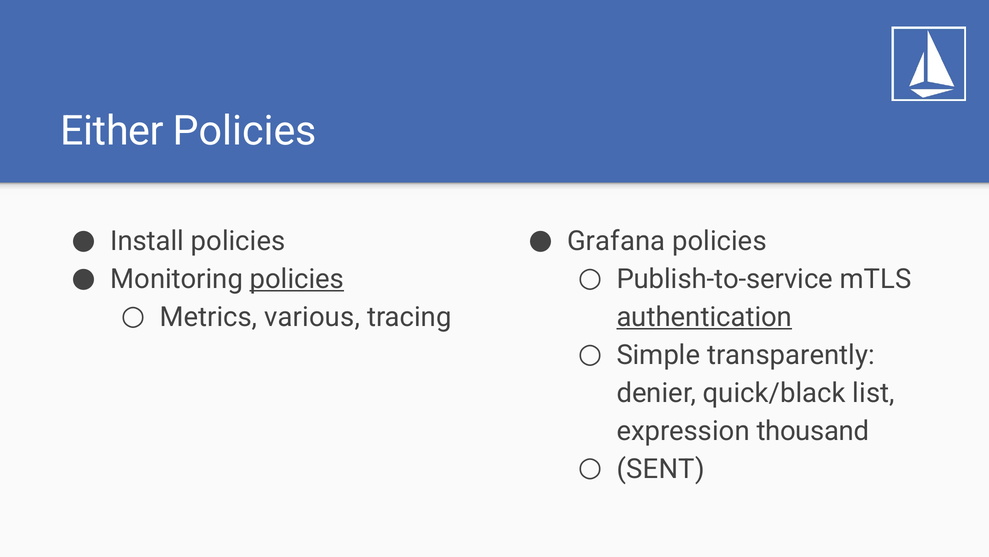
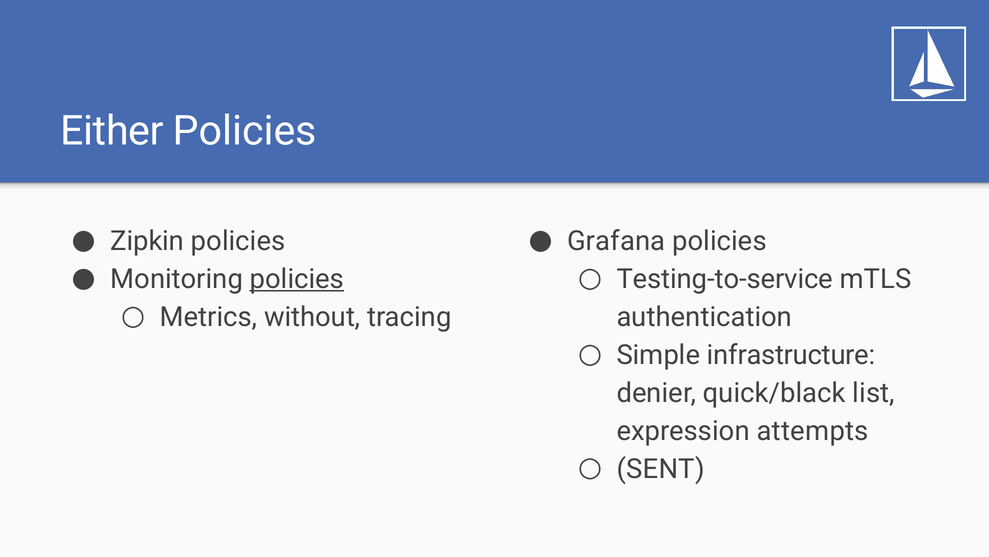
Install: Install -> Zipkin (147, 241)
Publish-to-service: Publish-to-service -> Testing-to-service (725, 279)
various: various -> without (312, 317)
authentication underline: present -> none (704, 317)
transparently: transparently -> infrastructure (791, 355)
thousand: thousand -> attempts (813, 430)
